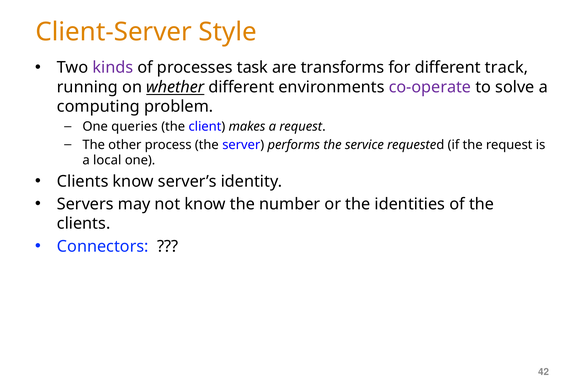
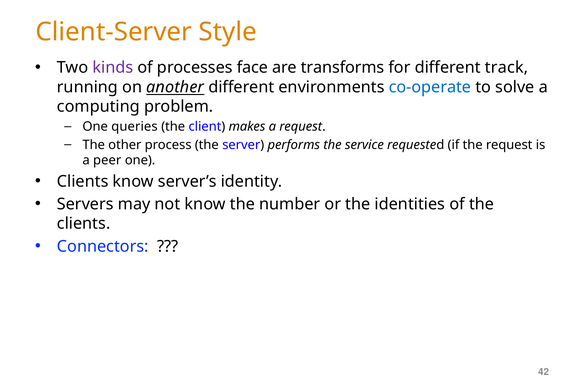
task: task -> face (252, 67)
whether: whether -> another (175, 87)
co-operate colour: purple -> blue (430, 87)
local: local -> peer (107, 160)
